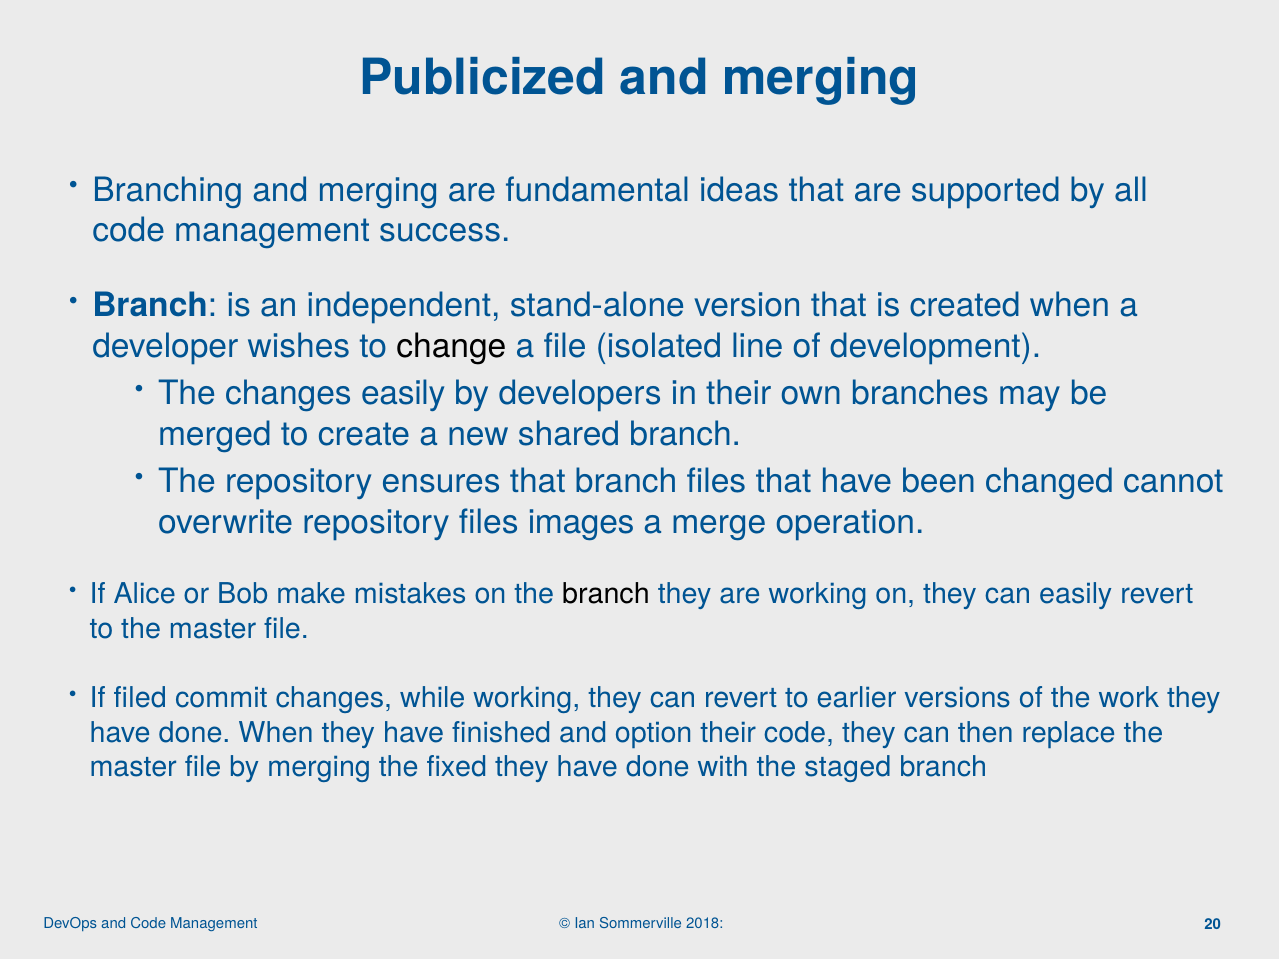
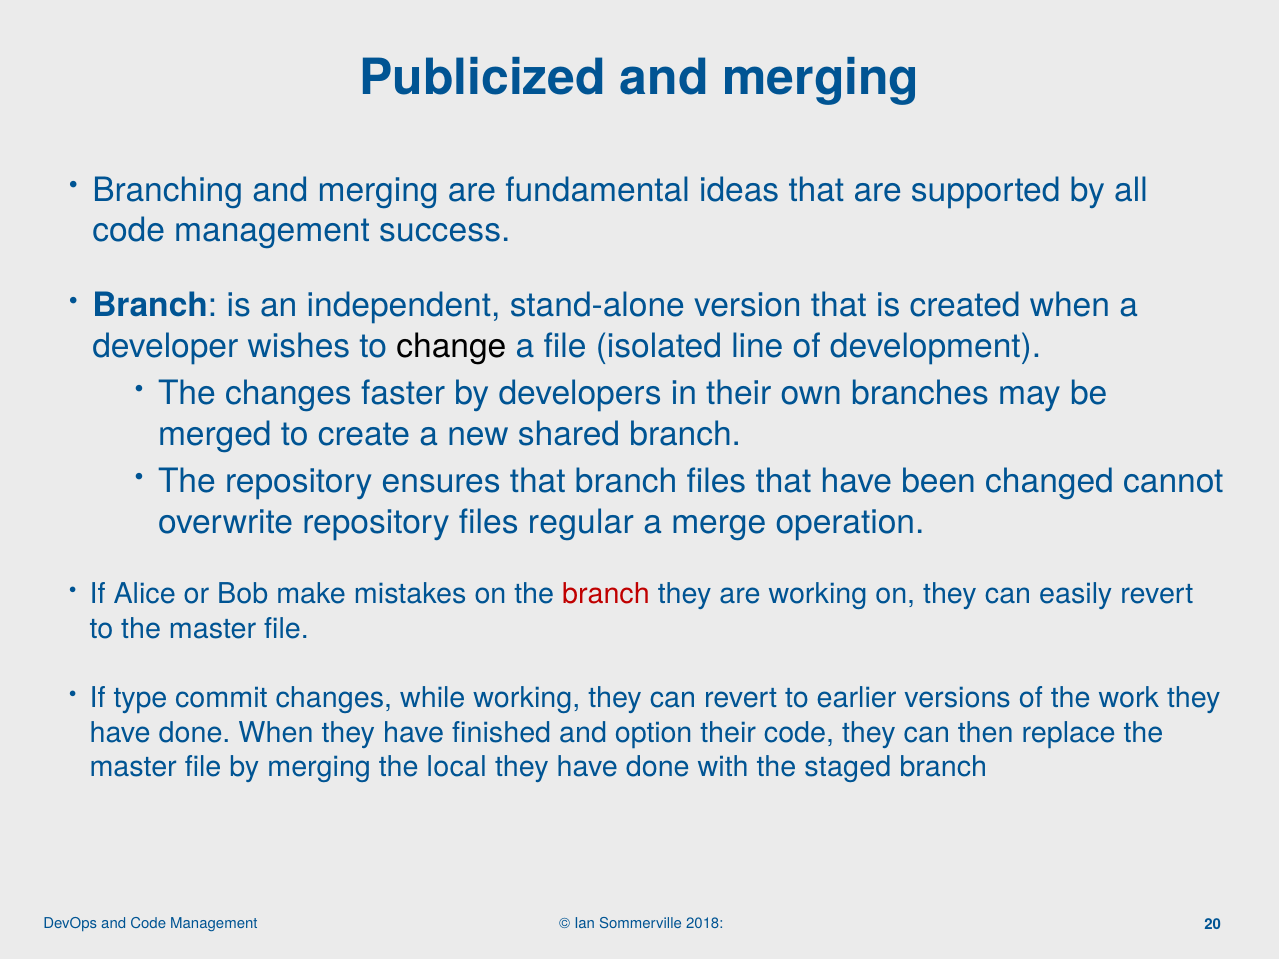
changes easily: easily -> faster (403, 394)
images: images -> regular (581, 522)
branch colour: black -> red (606, 594)
filed: filed -> type (140, 698)
fixed: fixed -> local (457, 768)
